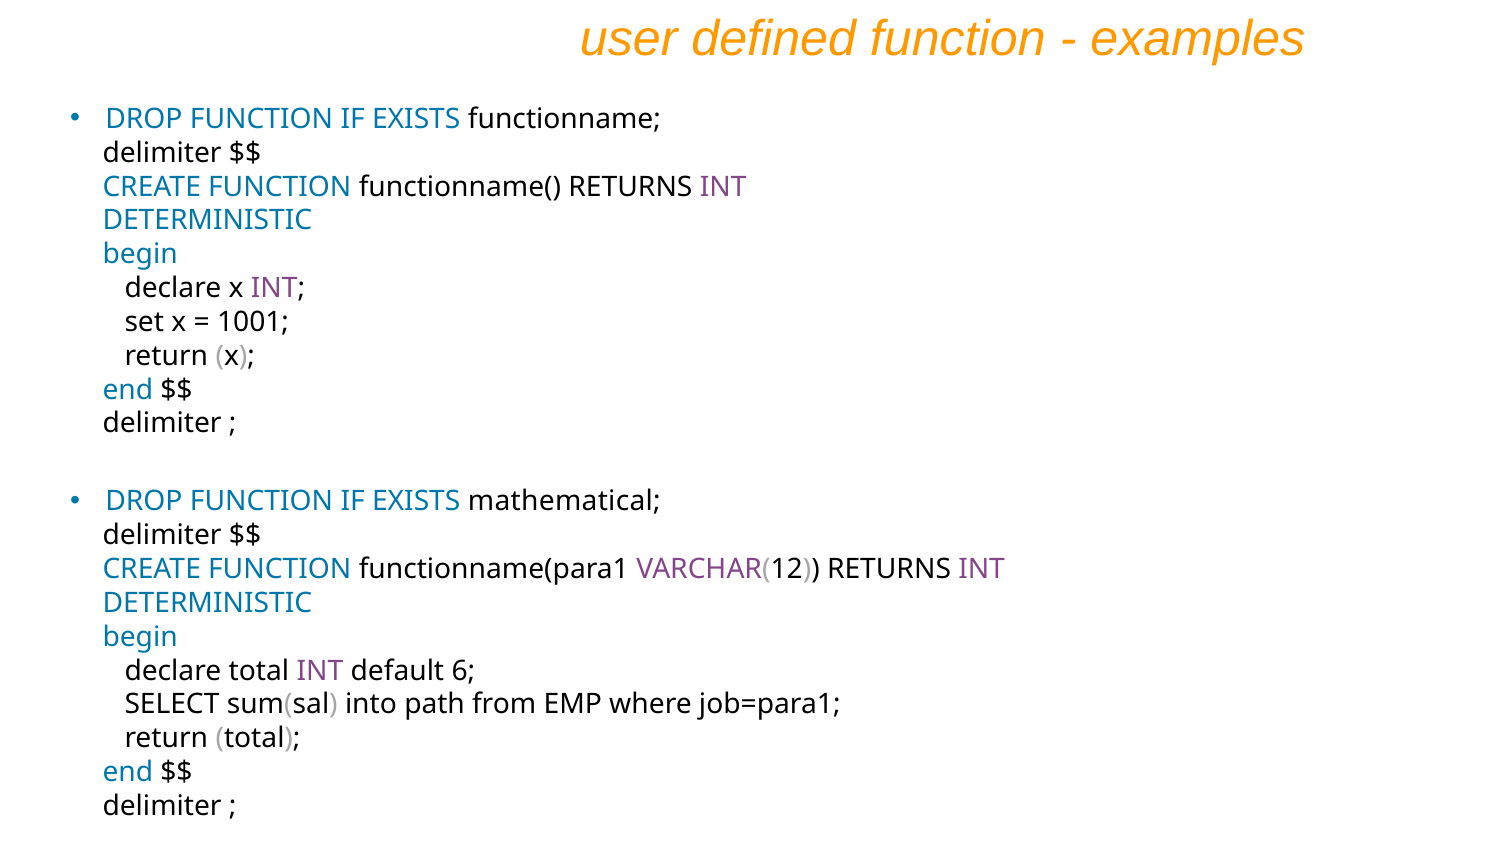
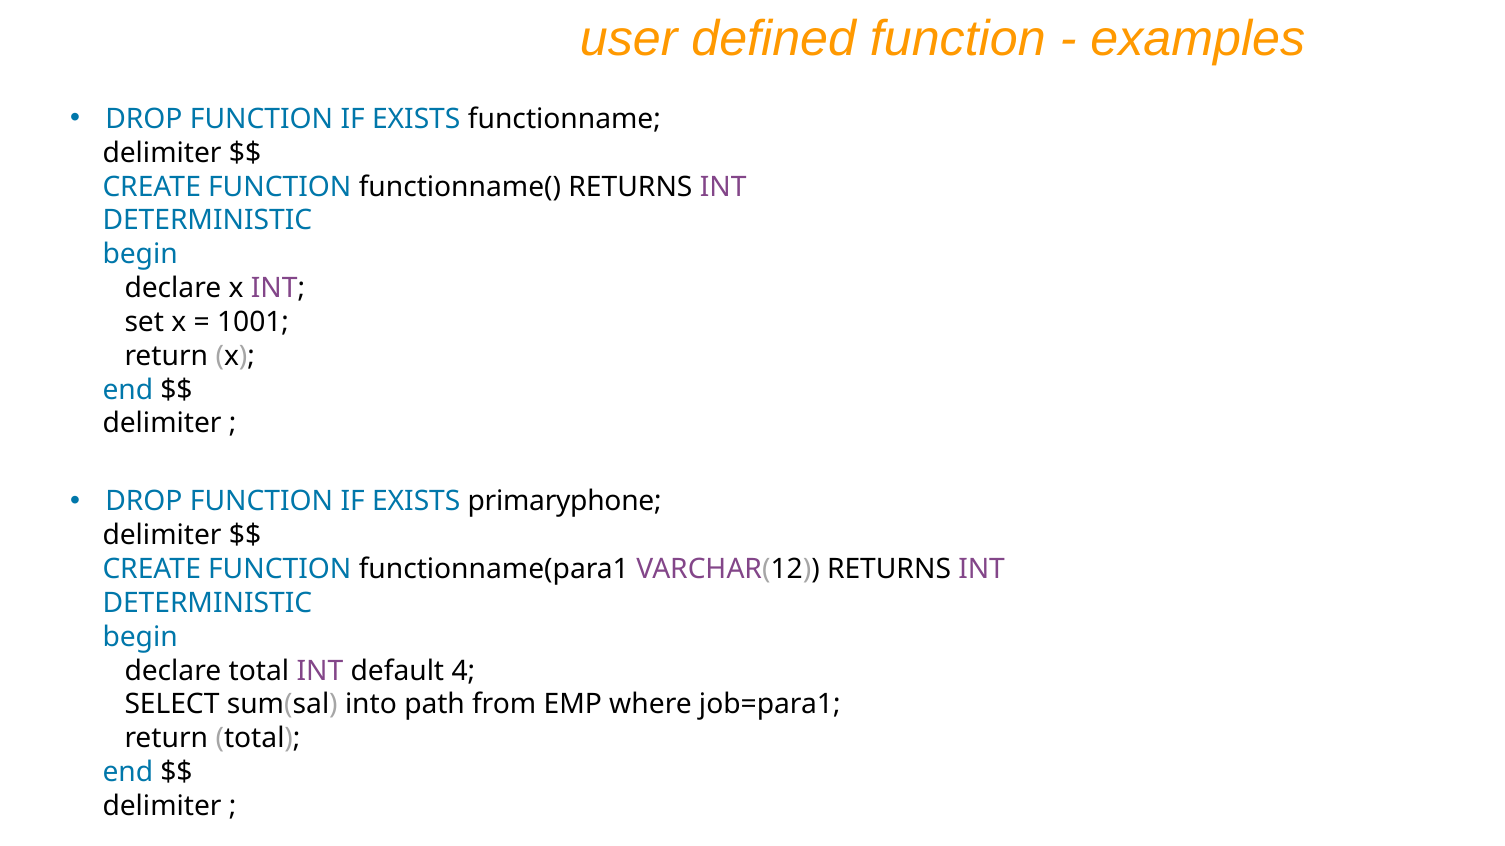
mathematical: mathematical -> primaryphone (565, 502)
6: 6 -> 4 (463, 671)
